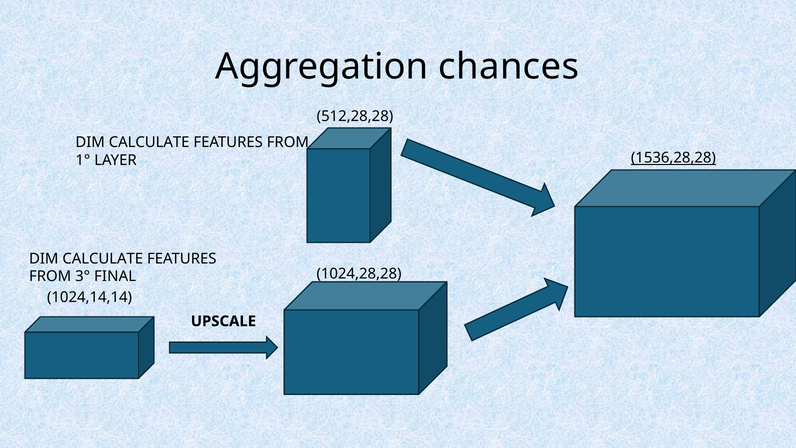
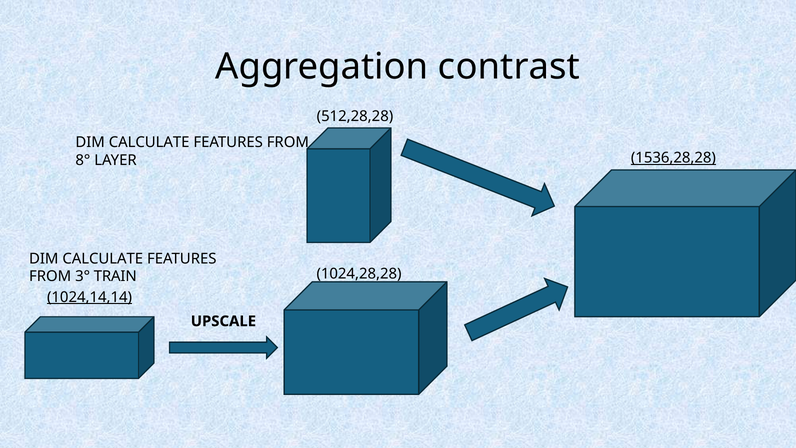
chances: chances -> contrast (509, 67)
1°: 1° -> 8° (83, 160)
FINAL: FINAL -> TRAIN (115, 276)
1024,14,14 underline: none -> present (90, 297)
